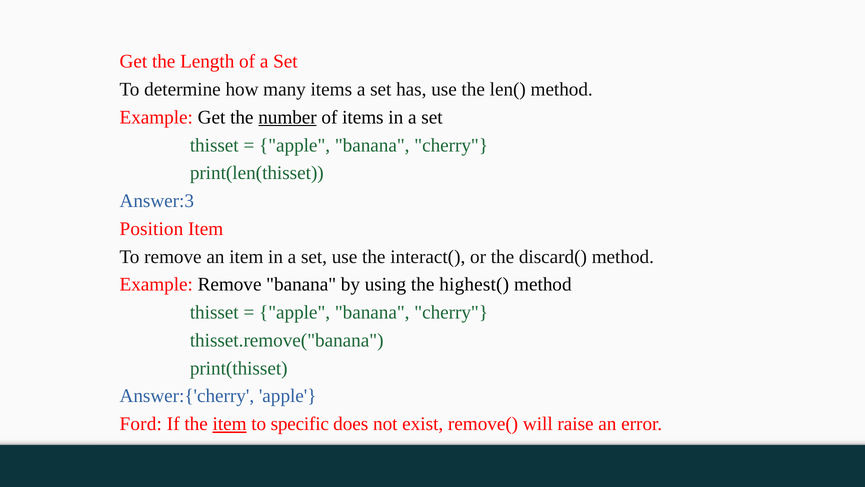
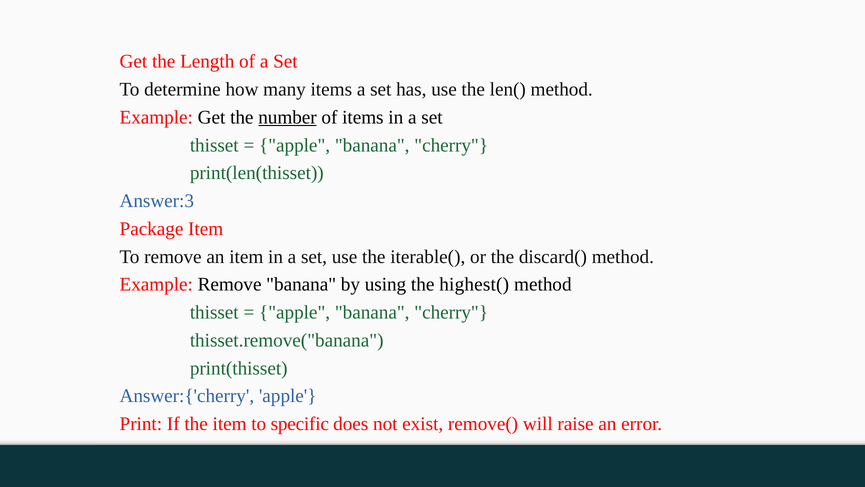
Position: Position -> Package (152, 229)
interact(: interact( -> iterable( (428, 256)
Ford: Ford -> Print (141, 424)
item underline: present -> none (230, 424)
